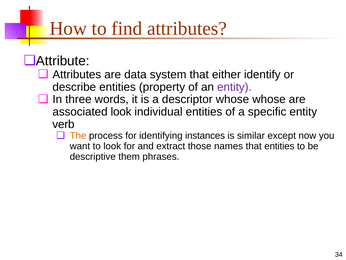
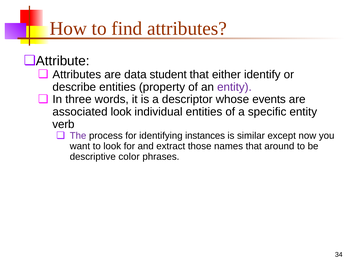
system: system -> student (168, 74)
whose whose: whose -> events (269, 99)
The colour: orange -> purple (78, 136)
that entities: entities -> around (279, 146)
them: them -> color (129, 156)
